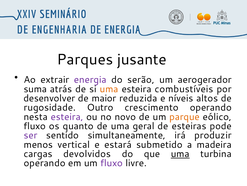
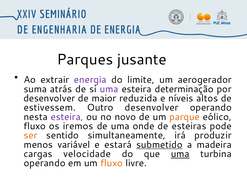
serão: serão -> limite (141, 79)
uma colour: orange -> purple (109, 89)
combustíveis: combustíveis -> determinação (184, 89)
rugosidade: rugosidade -> estivessem (50, 107)
Outro crescimento: crescimento -> desenvolver (152, 107)
quanto: quanto -> iremos (78, 126)
geral: geral -> onde (144, 126)
ser colour: purple -> orange (31, 135)
vertical: vertical -> variável (74, 144)
submetido underline: none -> present (159, 144)
devolvidos: devolvidos -> velocidade (87, 153)
fluxo colour: purple -> orange (112, 163)
